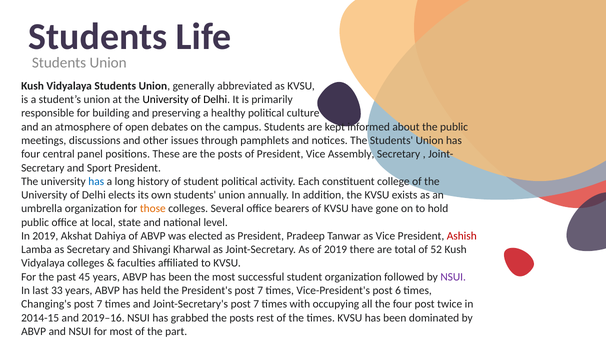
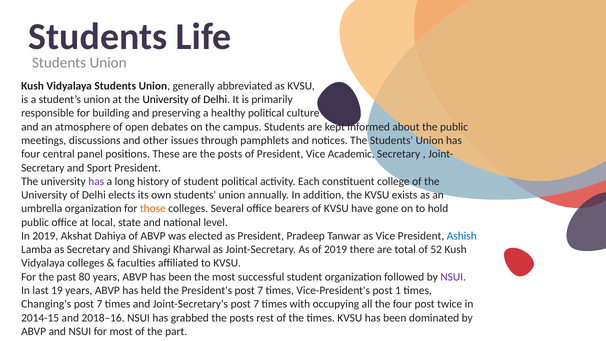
Assembly: Assembly -> Academic (351, 154)
has colour: blue -> purple (96, 181)
Ashish colour: red -> blue (462, 236)
45: 45 -> 80 (84, 277)
33: 33 -> 19 (57, 290)
6: 6 -> 1 (398, 290)
2019–16: 2019–16 -> 2018–16 (103, 318)
